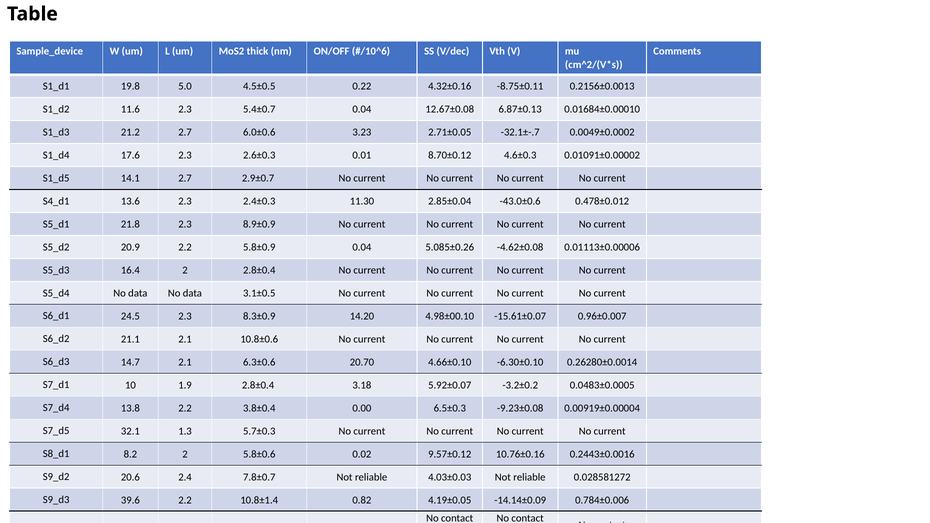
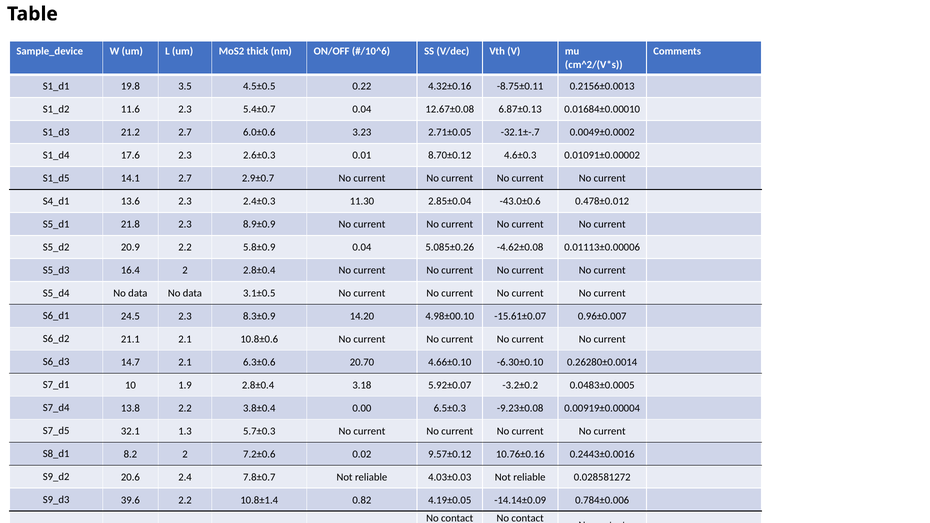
19.8 5.0: 5.0 -> 3.5 (185, 86)
5.8±0.6: 5.8±0.6 -> 7.2±0.6 (259, 454)
